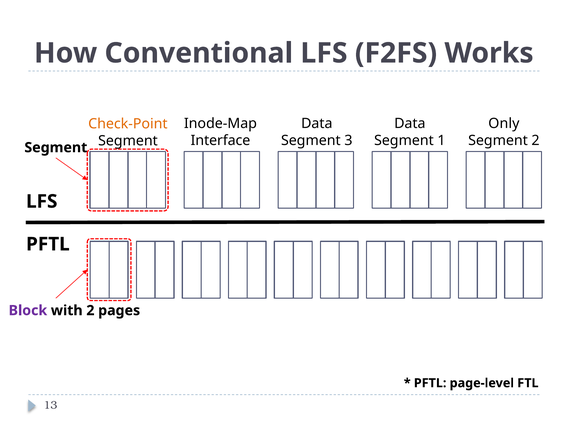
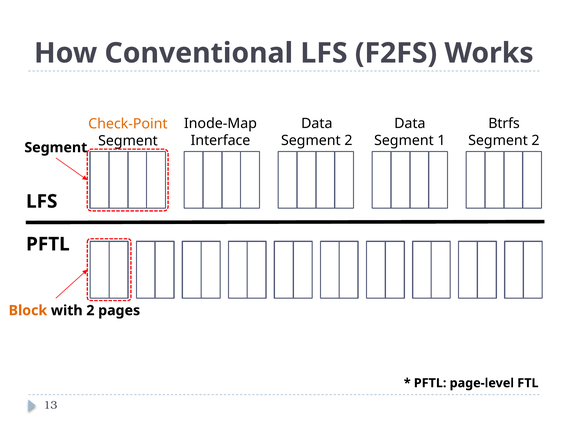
Only: Only -> Btrfs (504, 124)
3: 3 -> 2 (348, 141)
Block colour: purple -> orange (28, 310)
